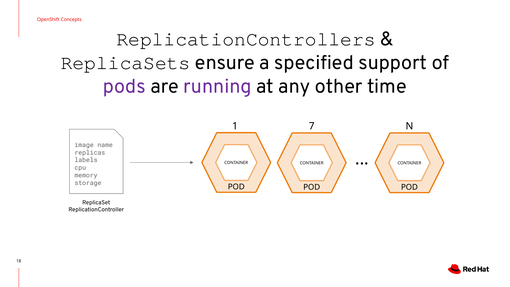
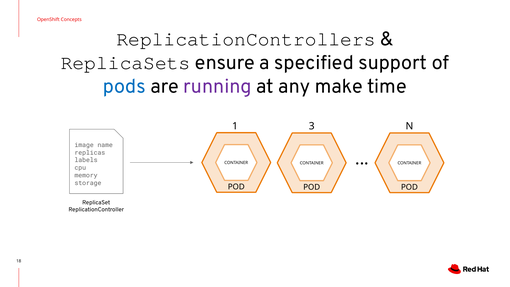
pods colour: purple -> blue (124, 86)
other: other -> make (339, 86)
7: 7 -> 3 (312, 126)
